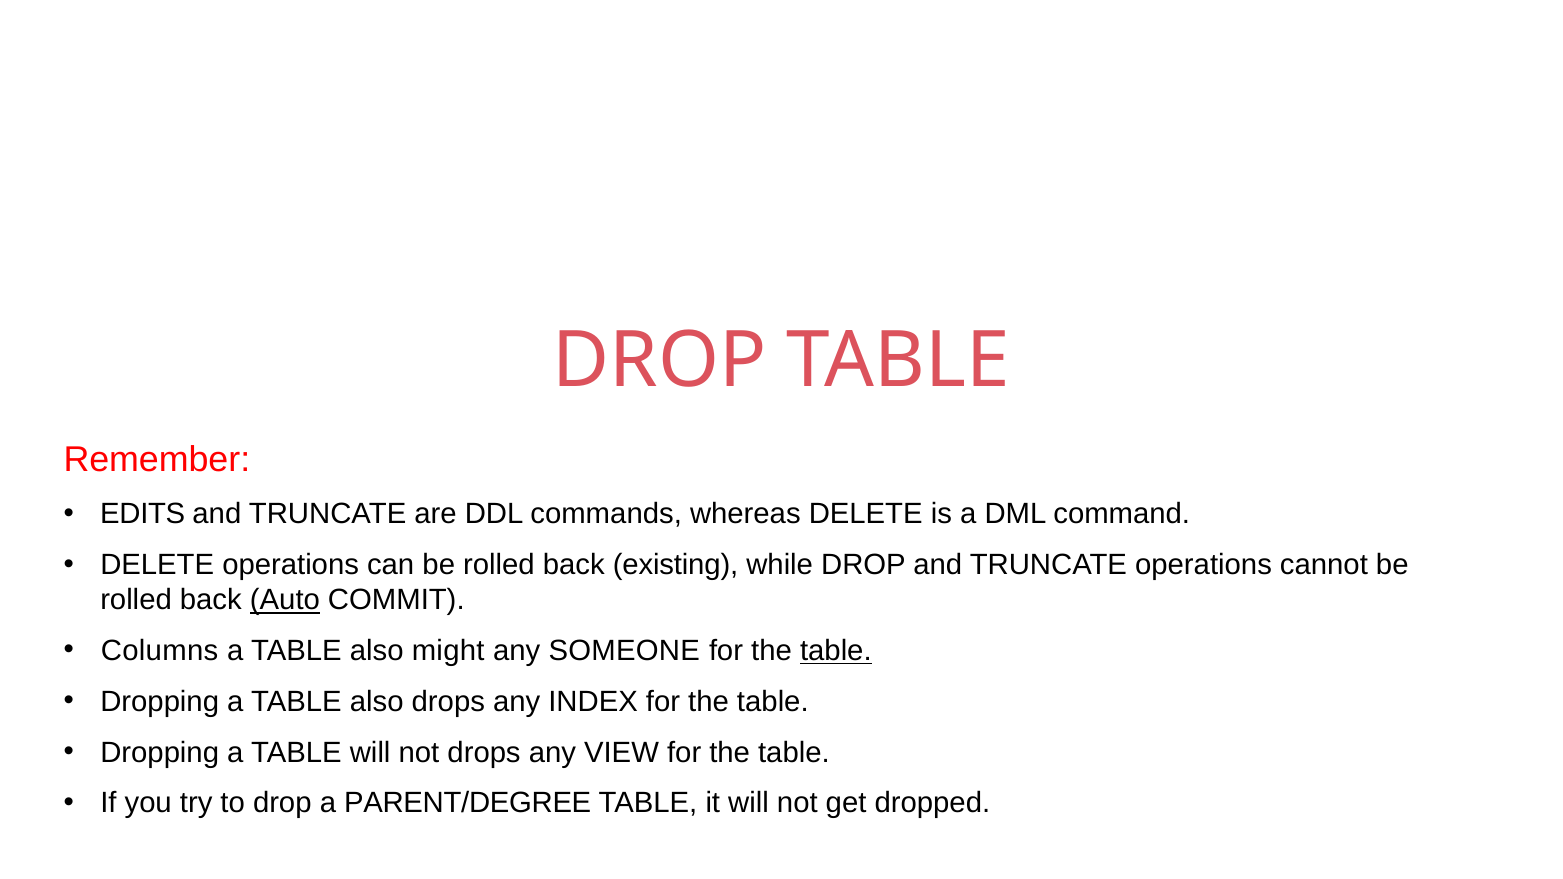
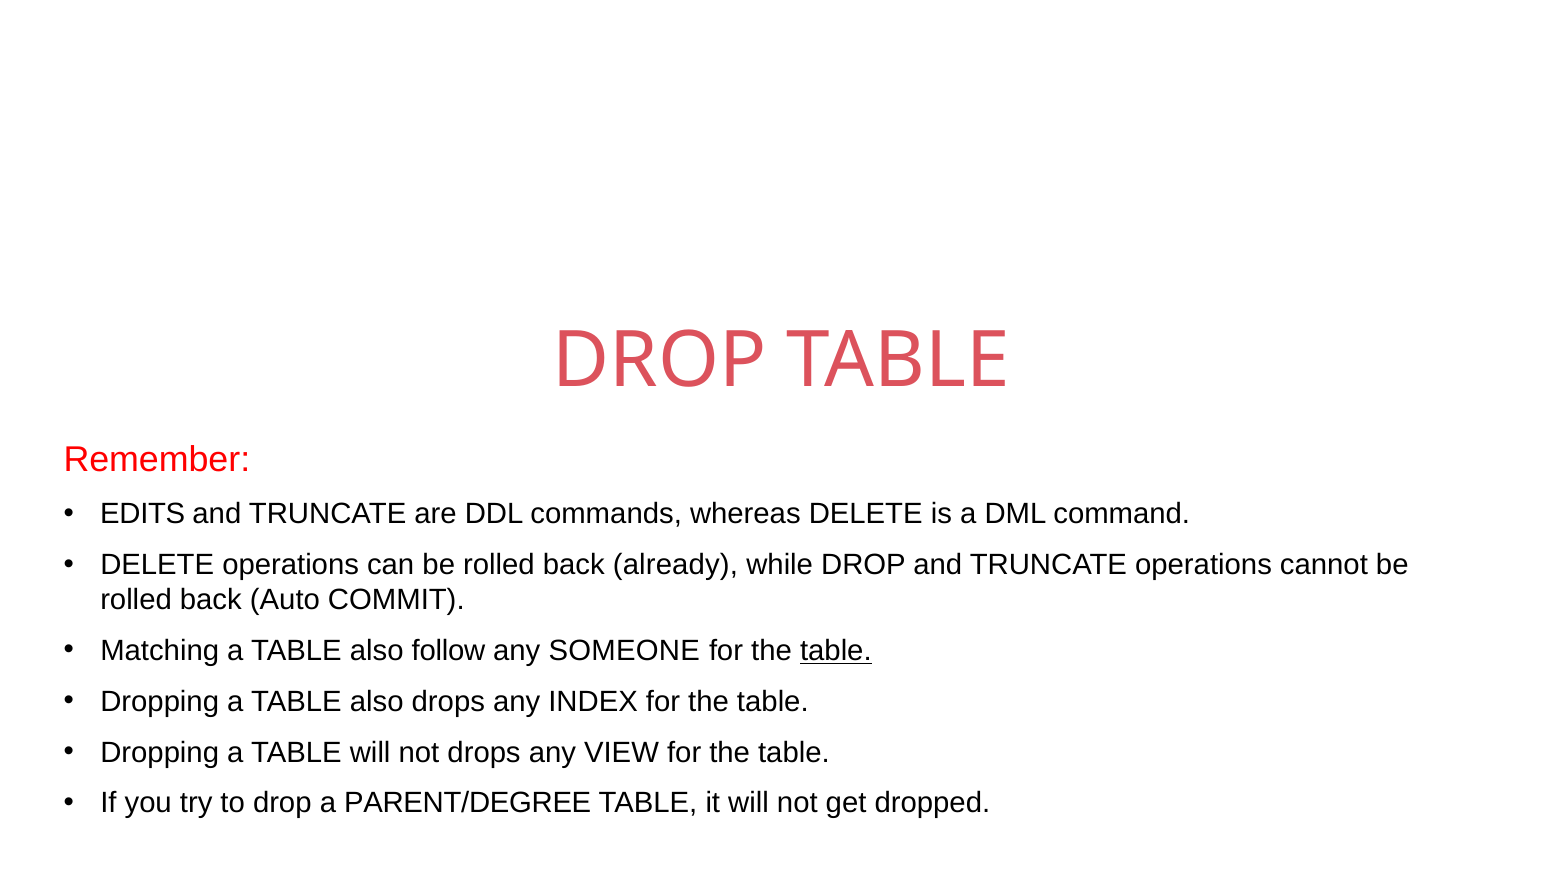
existing: existing -> already (675, 565)
Auto underline: present -> none (285, 600)
Columns: Columns -> Matching (160, 651)
might: might -> follow (448, 651)
